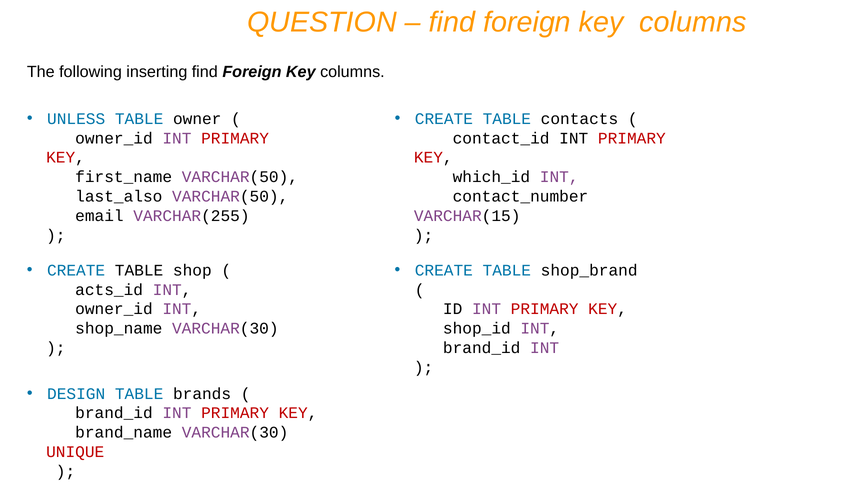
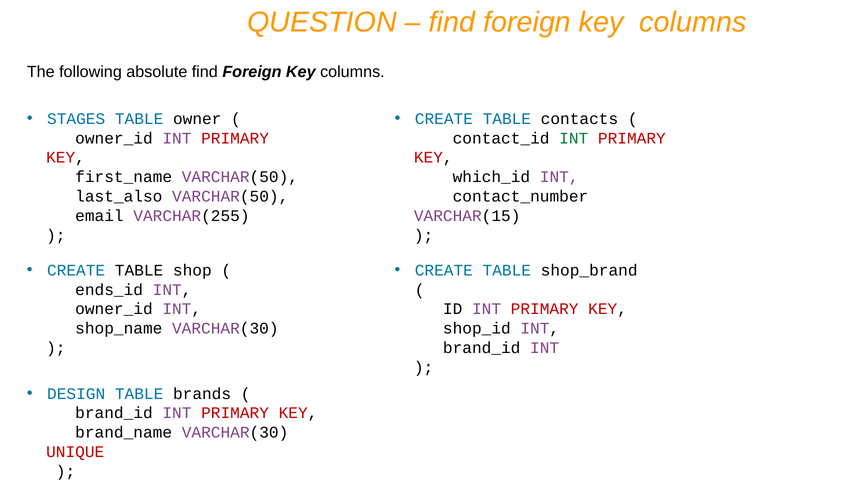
inserting: inserting -> absolute (157, 72)
UNLESS: UNLESS -> STAGES (76, 119)
INT colour: black -> green (574, 138)
acts_id: acts_id -> ends_id (109, 289)
